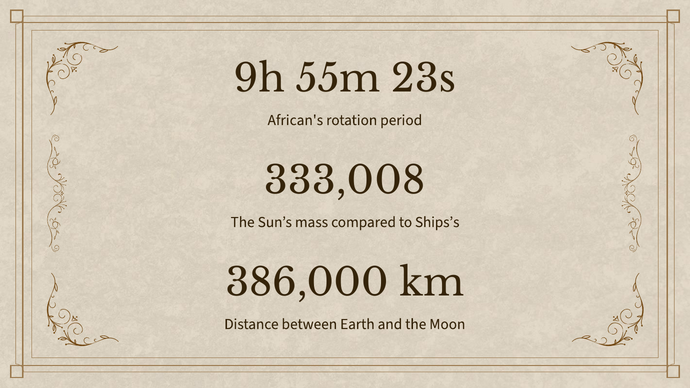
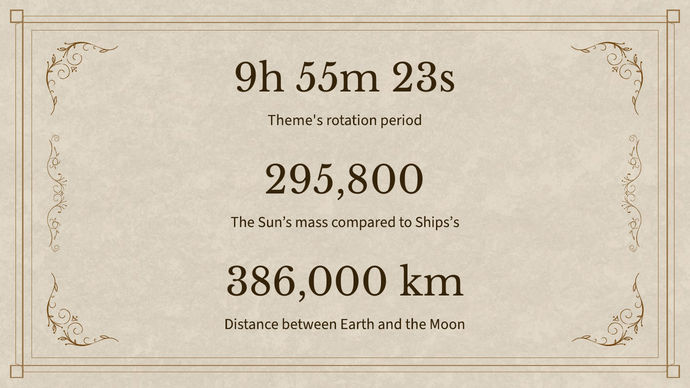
African's: African's -> Theme's (295, 120)
333,008: 333,008 -> 295,800 (345, 181)
